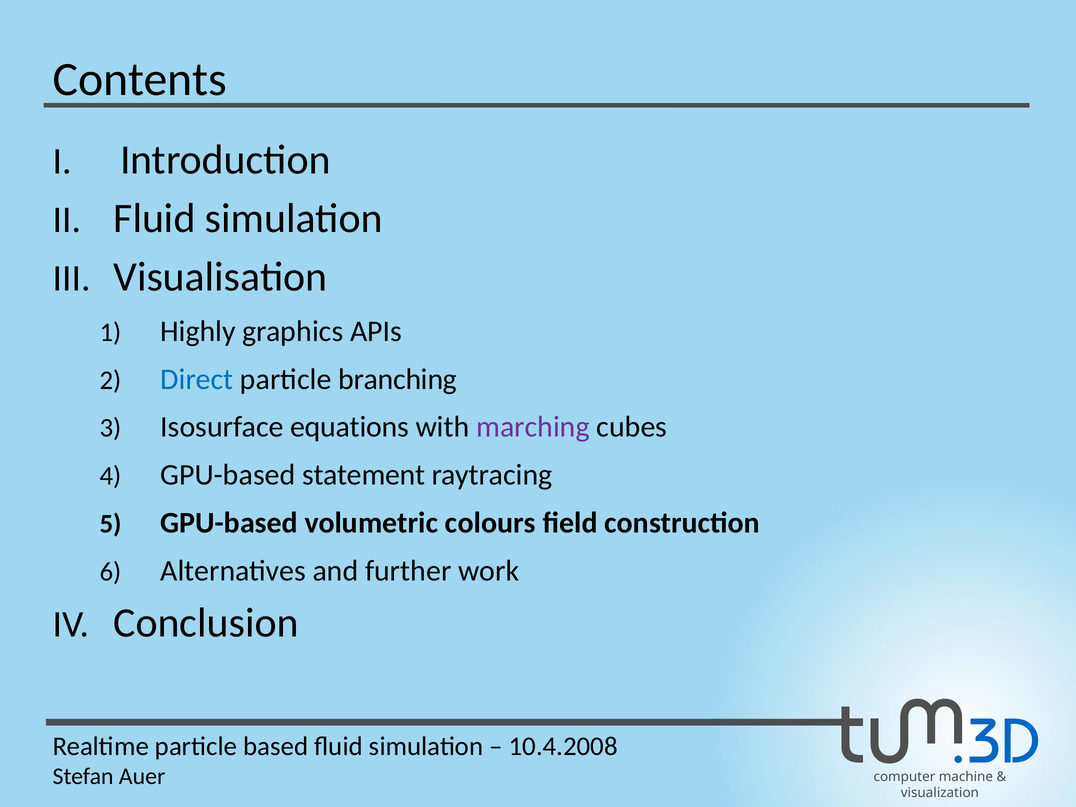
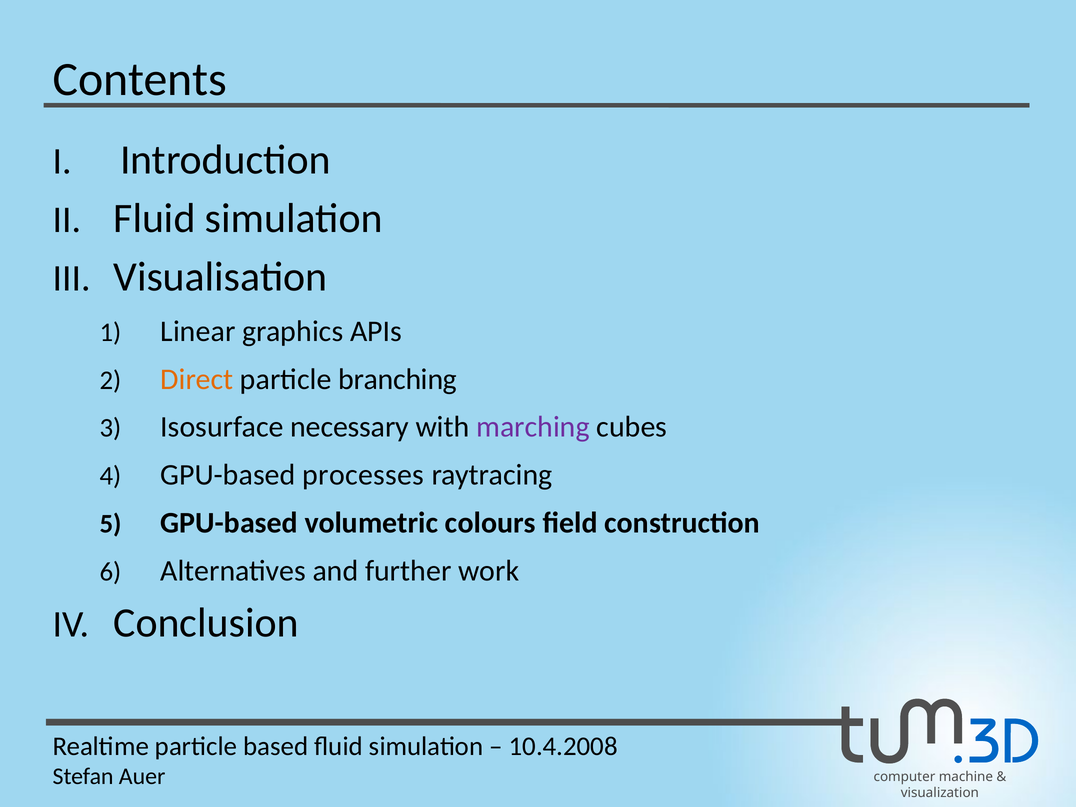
Highly: Highly -> Linear (198, 331)
Direct colour: blue -> orange (197, 379)
equations: equations -> necessary (350, 427)
statement: statement -> processes (363, 475)
